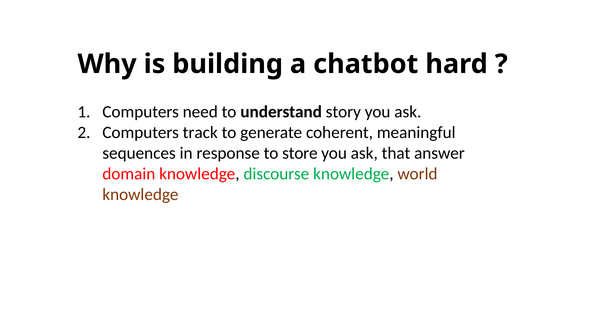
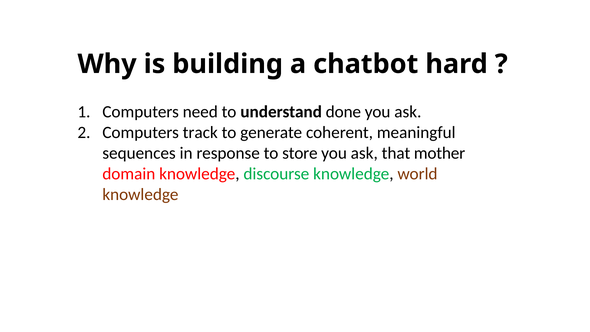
story: story -> done (343, 112)
answer: answer -> mother (440, 153)
